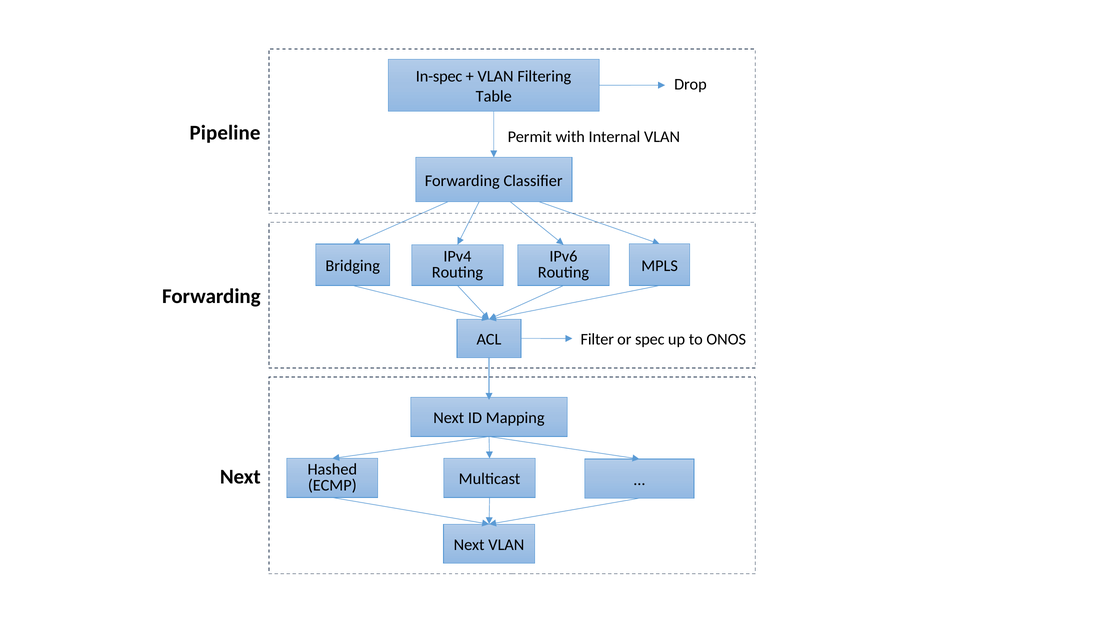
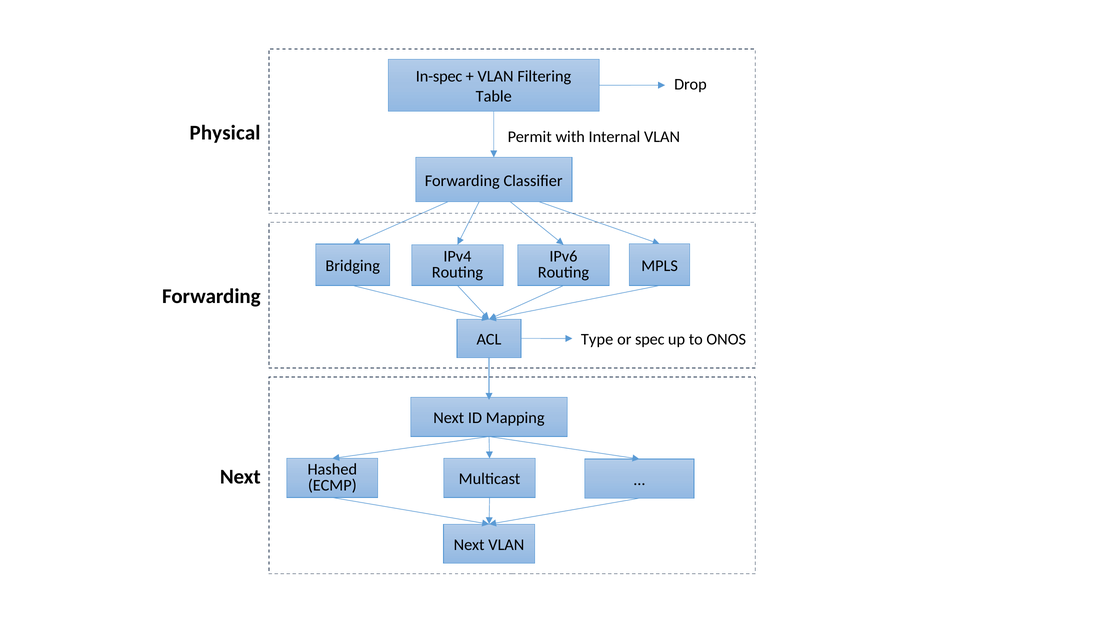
Pipeline: Pipeline -> Physical (225, 133)
Filter: Filter -> Type (597, 339)
